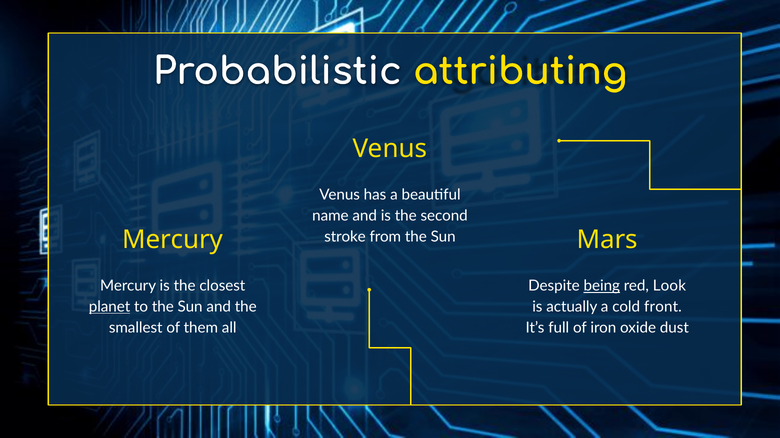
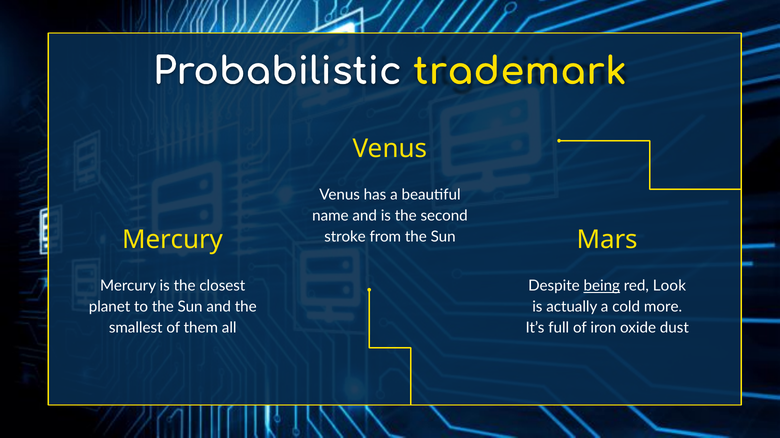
attributing: attributing -> trademark (520, 72)
planet underline: present -> none (110, 307)
front: front -> more (663, 307)
